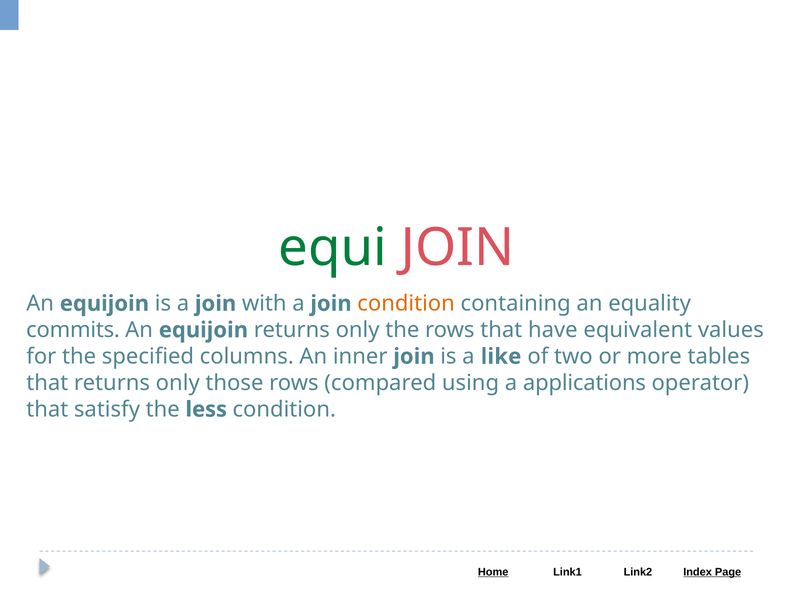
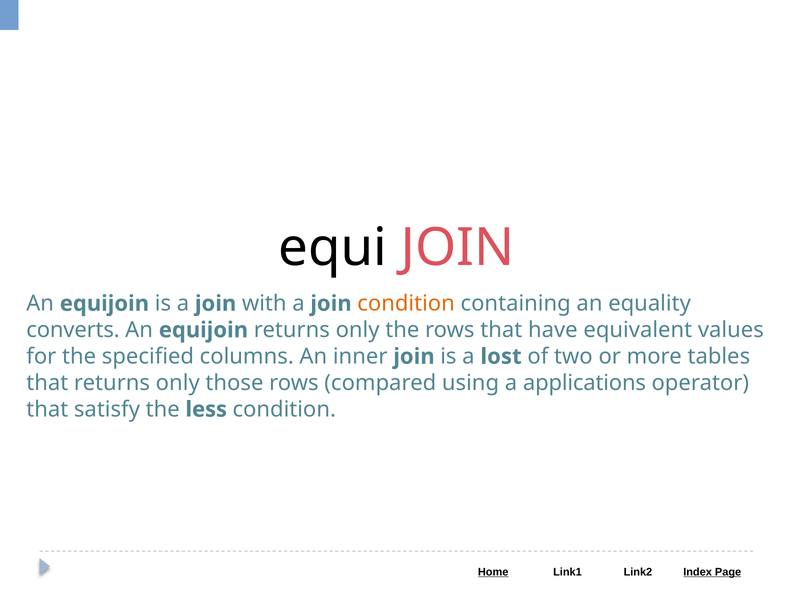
equi colour: green -> black (333, 248)
commits: commits -> converts (73, 330)
like: like -> lost (501, 356)
